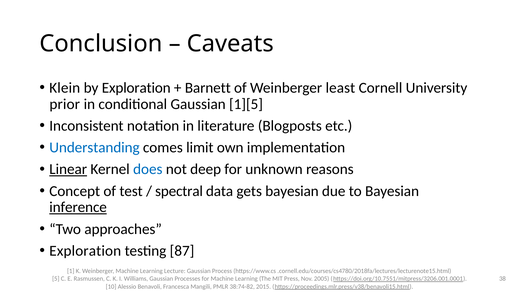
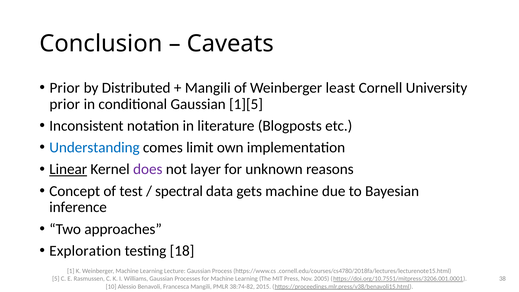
Klein: Klein -> Prior (65, 88)
by Exploration: Exploration -> Distributed (136, 88)
Barnett: Barnett -> Mangili (208, 88)
does colour: blue -> purple (148, 169)
deep: deep -> layer (206, 169)
gets bayesian: bayesian -> machine (292, 191)
inference underline: present -> none (78, 207)
87: 87 -> 18 (182, 251)
